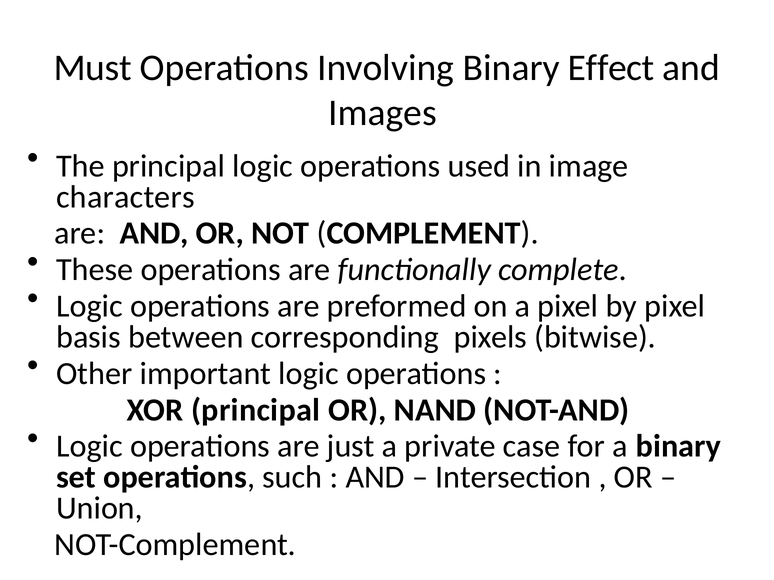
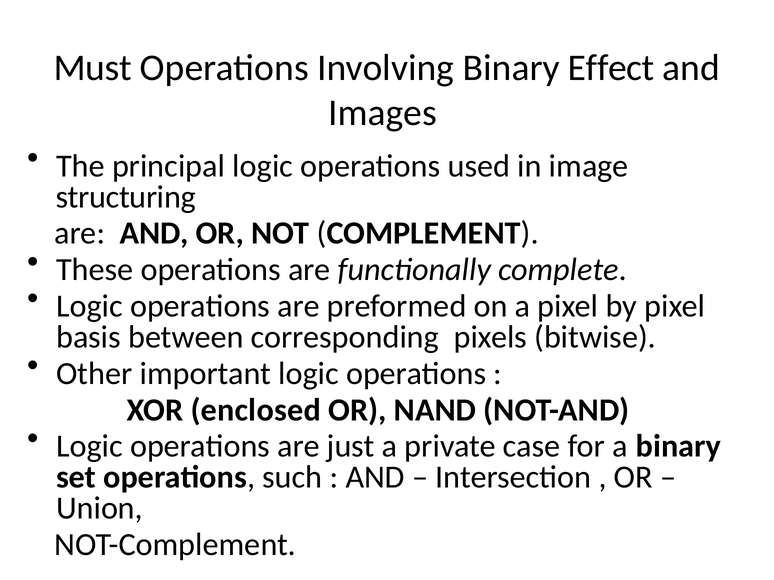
characters: characters -> structuring (126, 197)
XOR principal: principal -> enclosed (256, 410)
